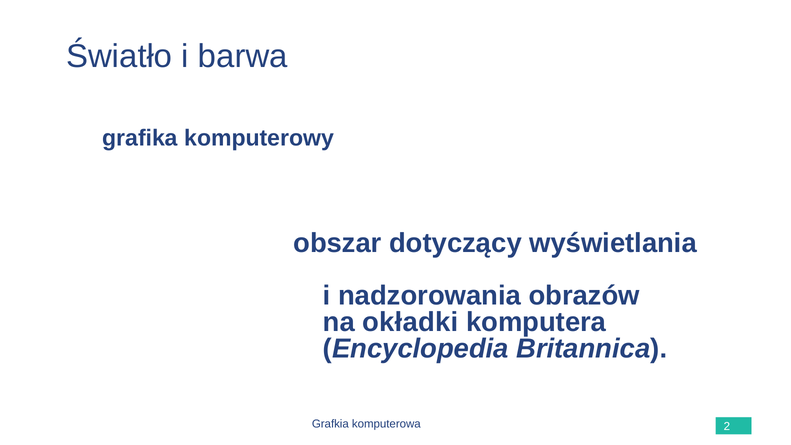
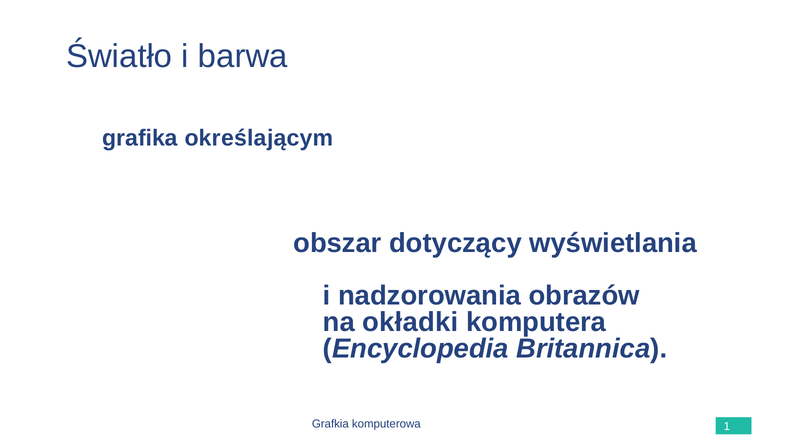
komputerowy: komputerowy -> określającym (259, 138)
2: 2 -> 1 (727, 427)
